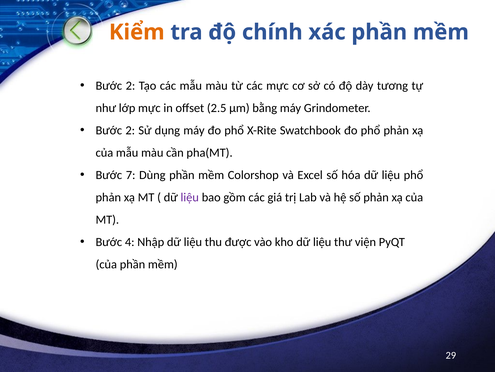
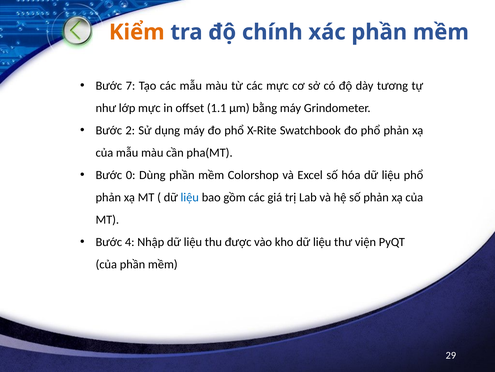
2: 2 -> 7 (131, 86)
2.5: 2.5 -> 1.1 (217, 108)
7: 7 -> 0 (131, 175)
liệu colour: purple -> blue (190, 197)
